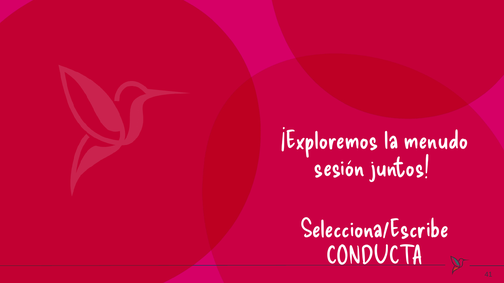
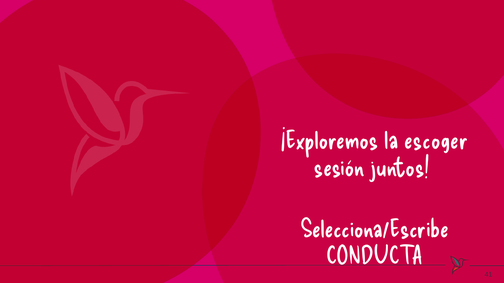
menudo: menudo -> escoger (436, 141)
